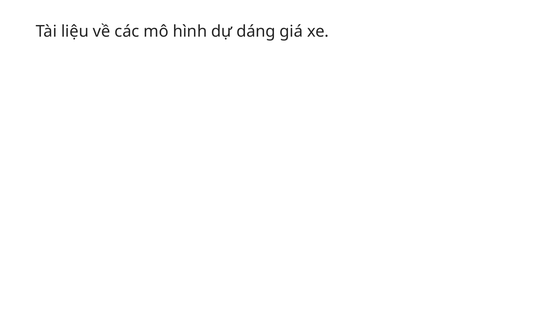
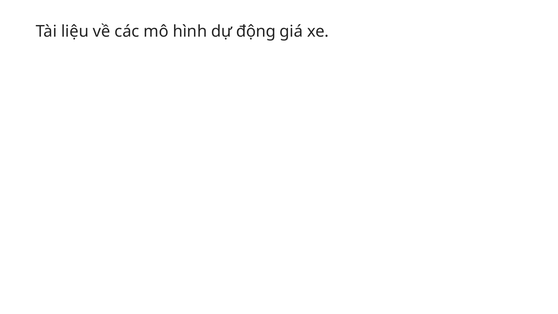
dáng: dáng -> động (256, 31)
